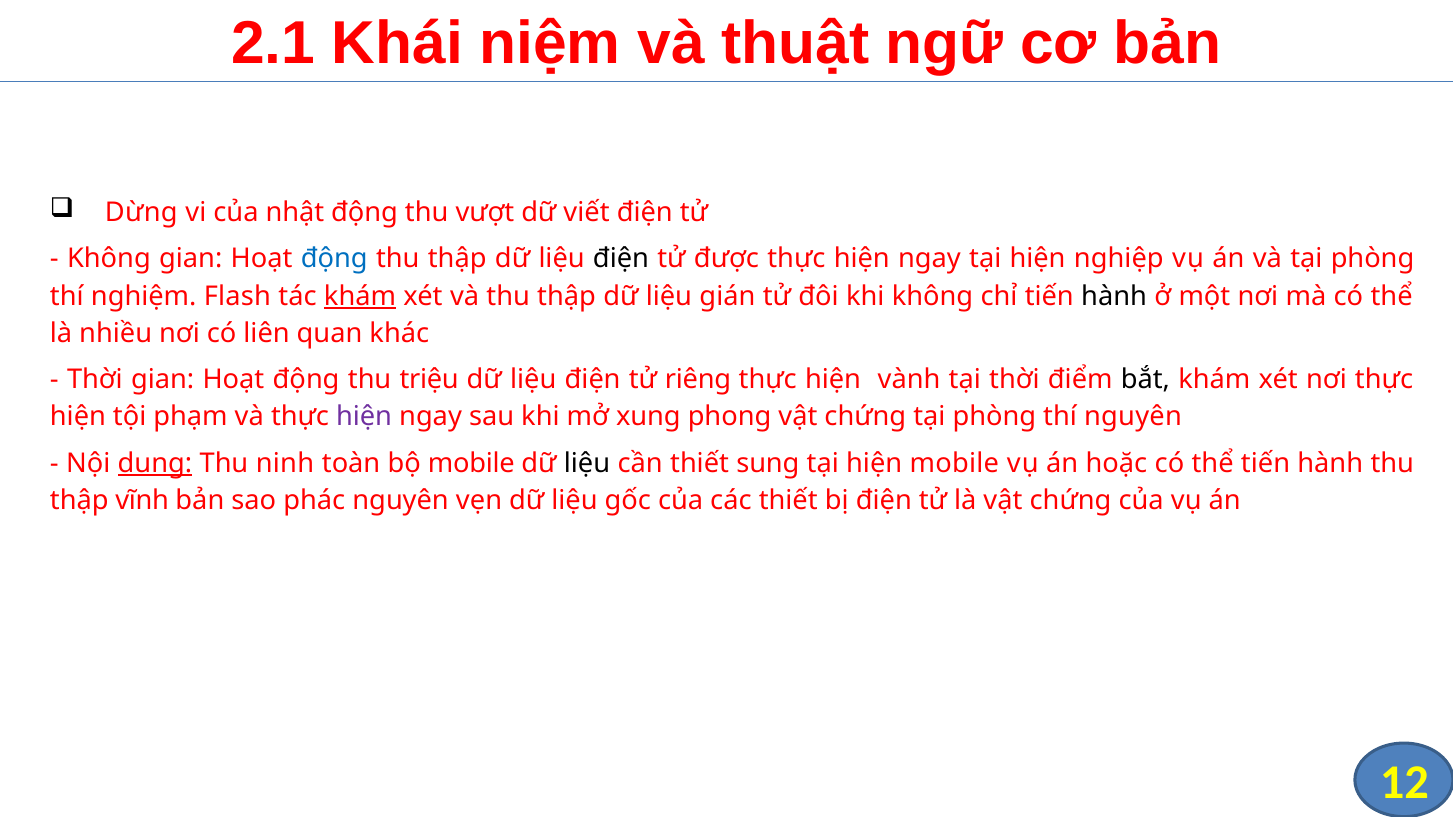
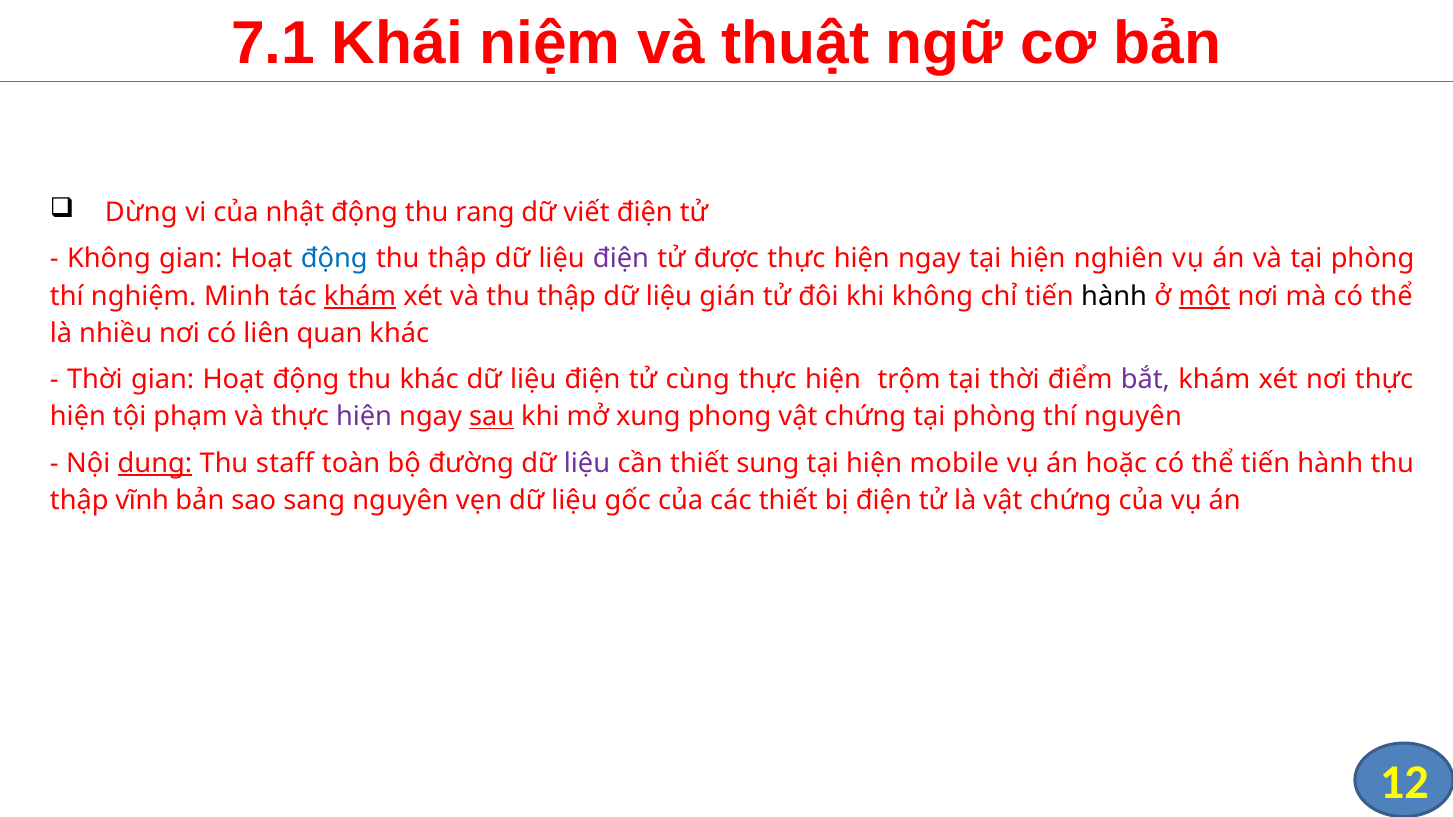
2.1: 2.1 -> 7.1 (273, 43)
vượt: vượt -> rang (485, 213)
điện colour: black -> purple (621, 259)
nghiệp: nghiệp -> nghiên (1119, 259)
Flash: Flash -> Minh (237, 296)
một underline: none -> present (1204, 296)
thu triệu: triệu -> khác (429, 380)
riêng: riêng -> cùng (698, 380)
vành: vành -> trộm (909, 380)
bắt colour: black -> purple (1145, 380)
sau underline: none -> present (492, 417)
ninh: ninh -> staff (285, 463)
bộ mobile: mobile -> đường (471, 463)
liệu colour: black -> purple (587, 463)
phác: phác -> sang (314, 501)
